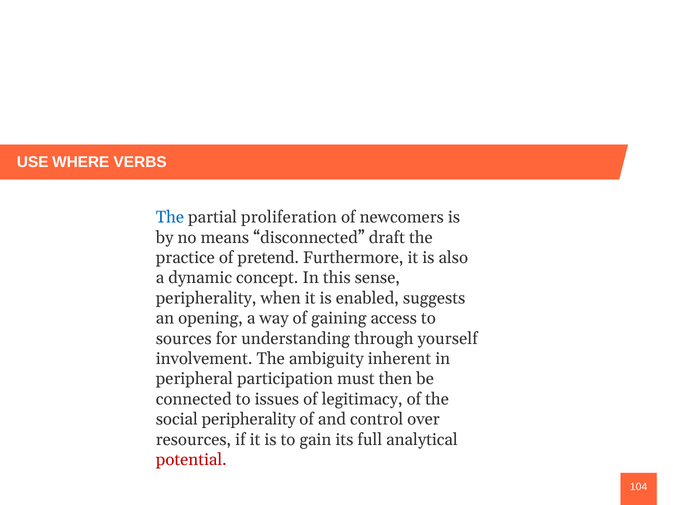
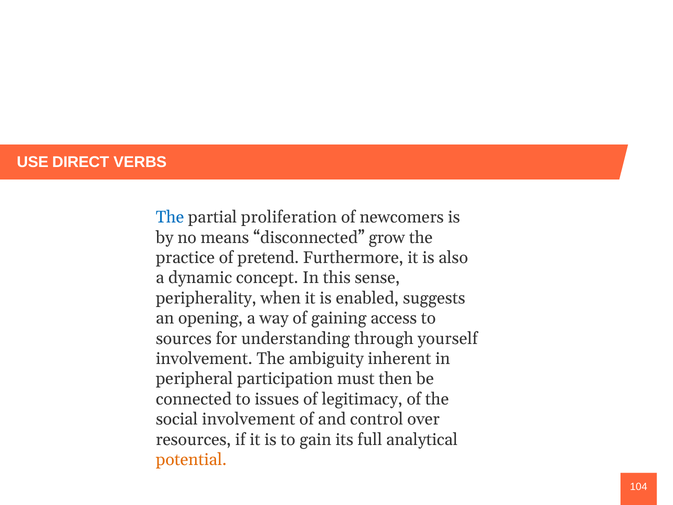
WHERE: WHERE -> DIRECT (81, 162)
draft: draft -> grow (387, 237)
social peripherality: peripherality -> involvement (249, 419)
potential colour: red -> orange (191, 459)
